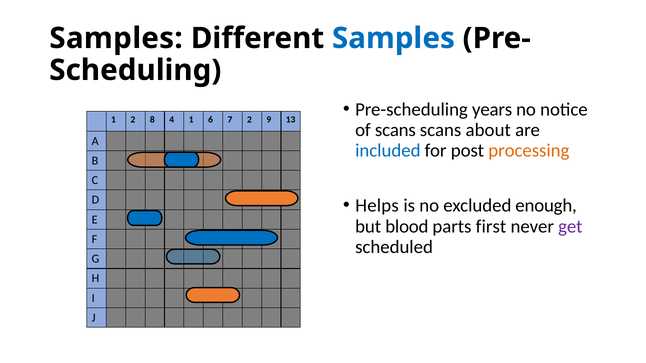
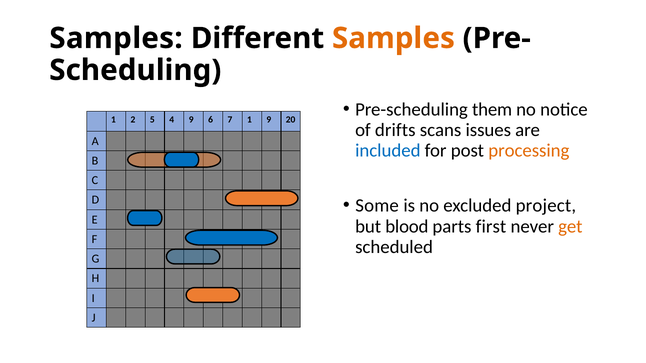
Samples colour: blue -> orange (393, 38)
years: years -> them (492, 110)
8: 8 -> 5 (152, 120)
4 1: 1 -> 9 (191, 120)
7 2: 2 -> 1 (249, 120)
13: 13 -> 20 (291, 120)
of scans: scans -> drifts (395, 130)
about: about -> issues (488, 130)
Helps: Helps -> Some (377, 206)
enough: enough -> project (546, 206)
get colour: purple -> orange (570, 227)
